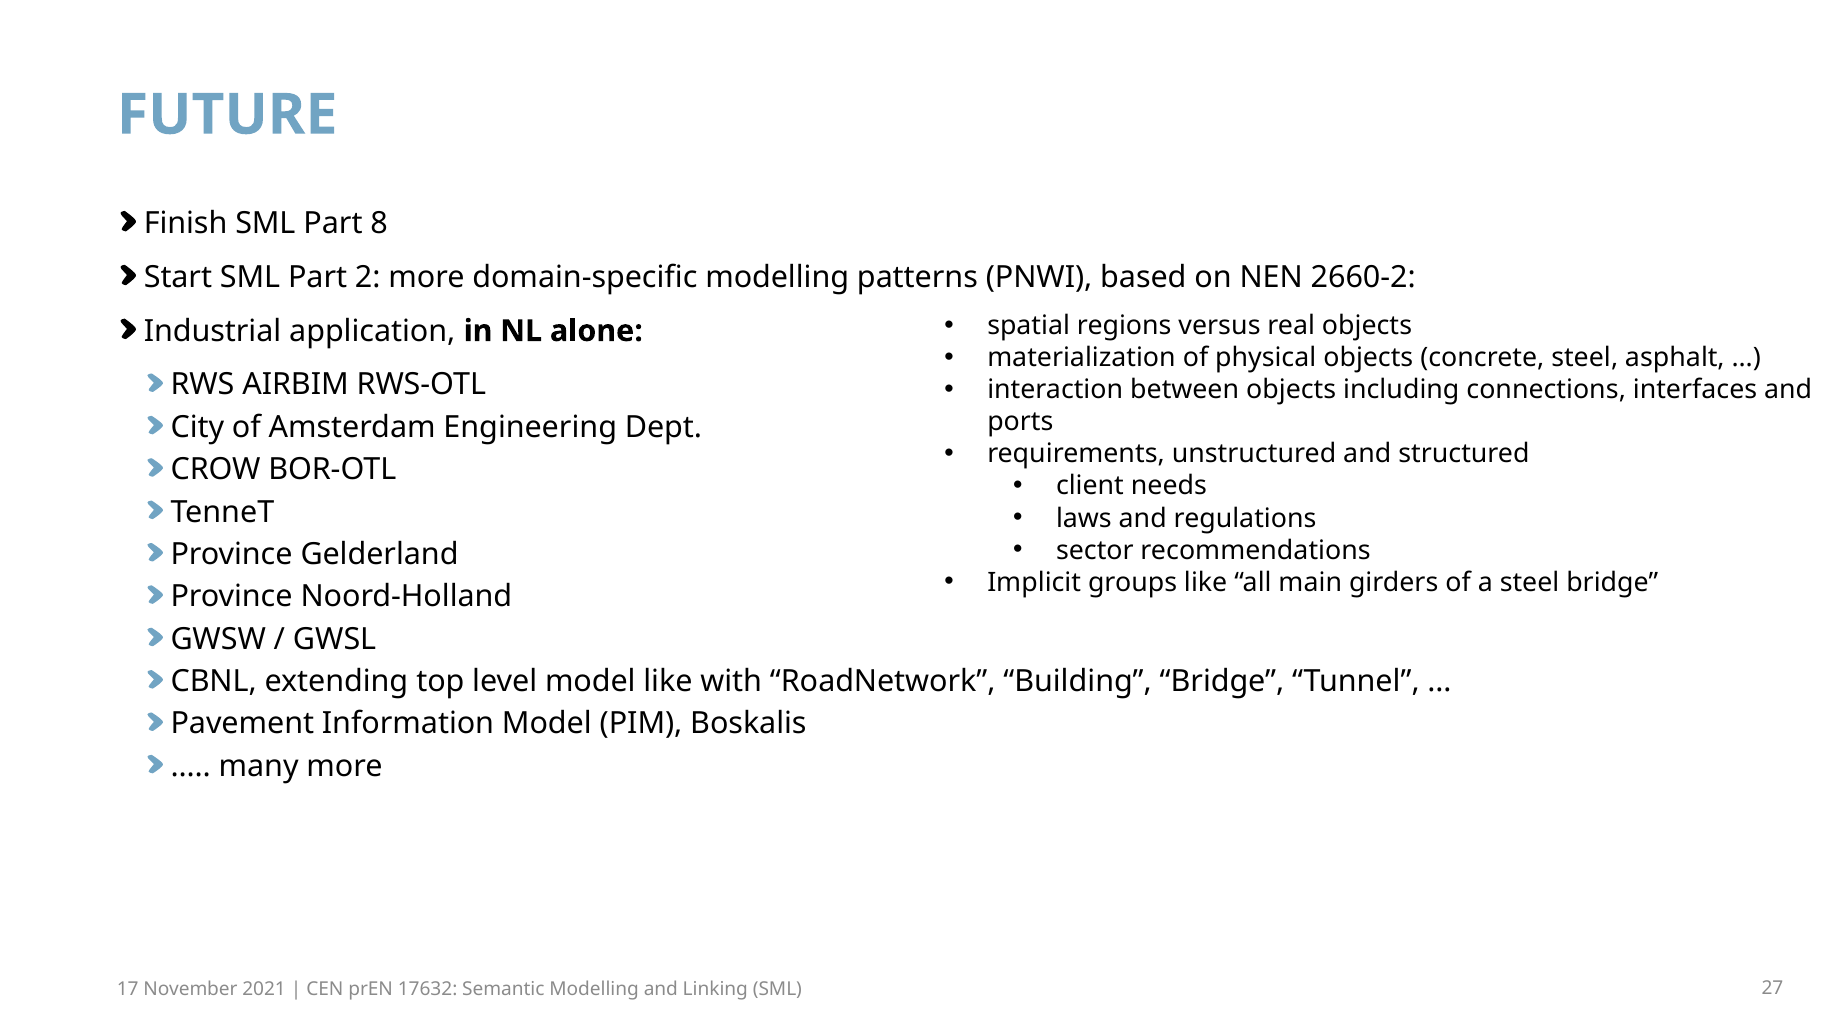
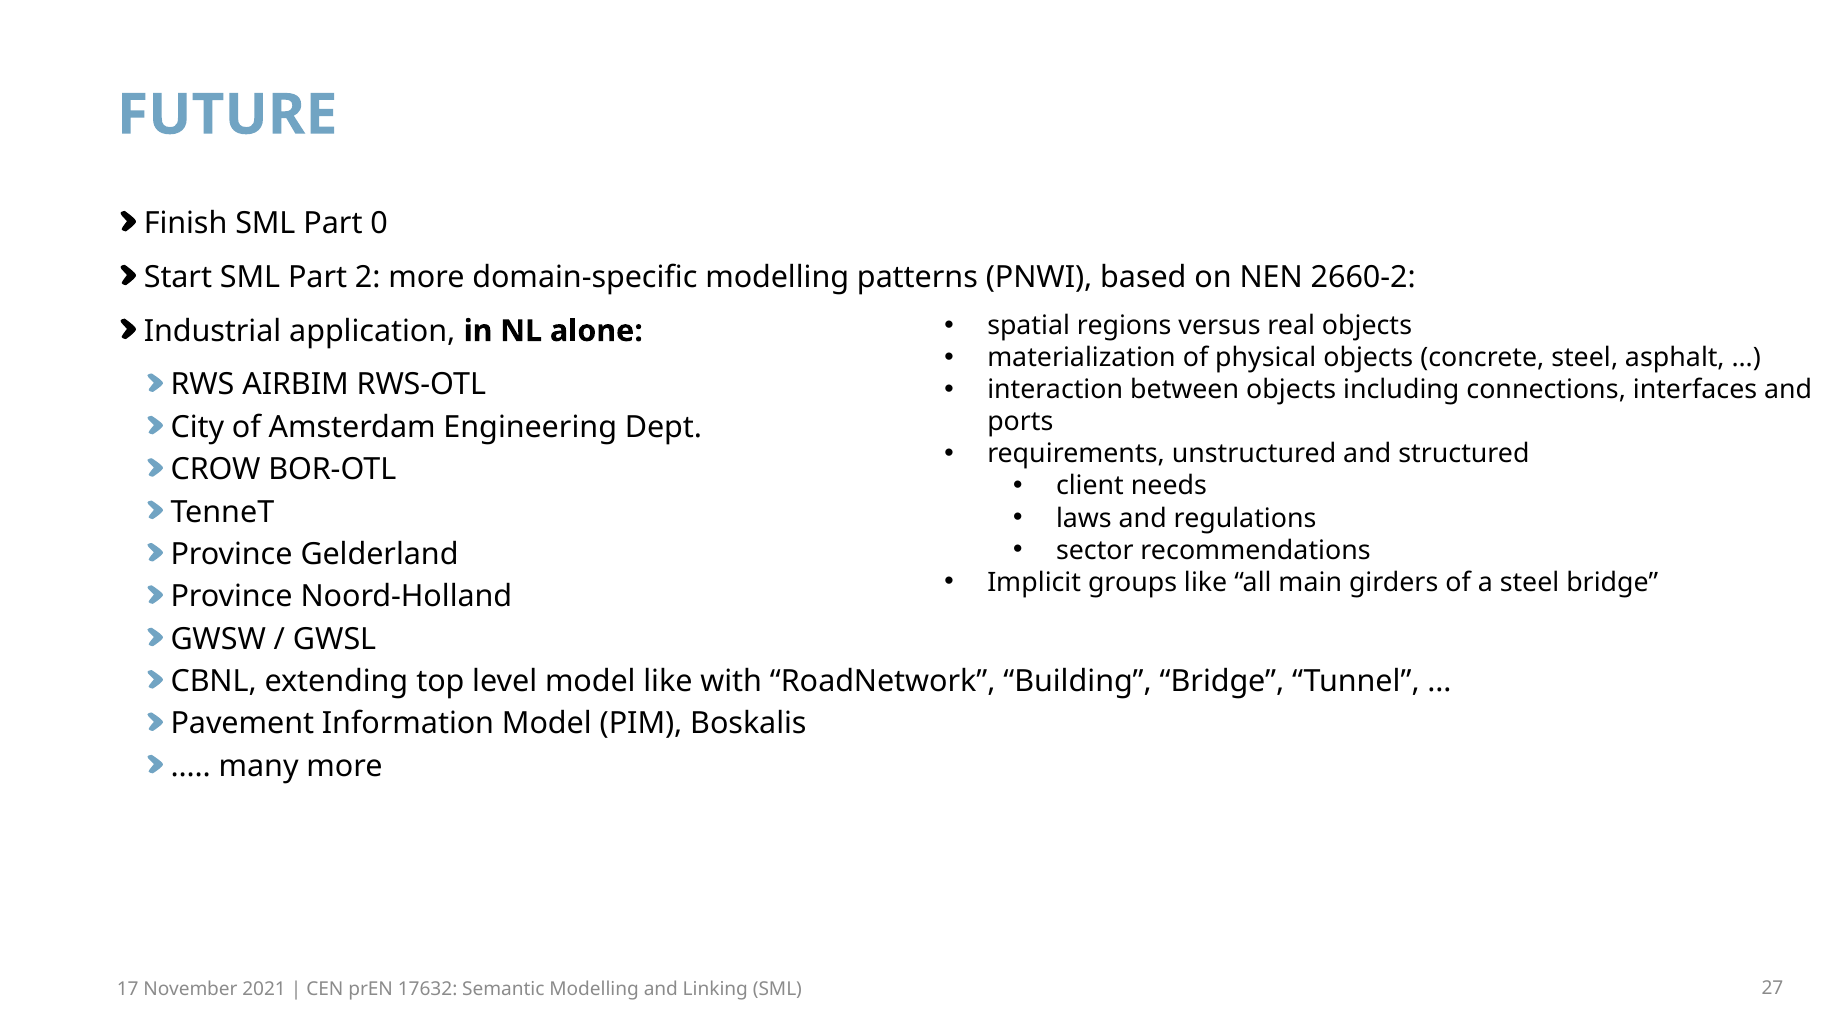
8: 8 -> 0 (379, 223)
